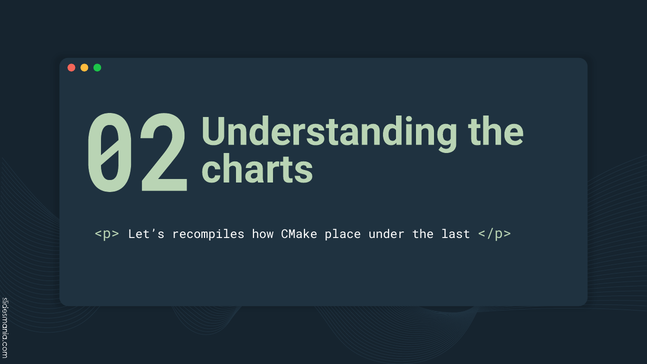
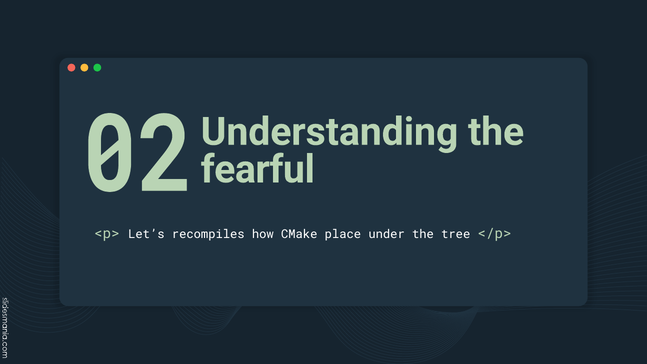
charts: charts -> fearful (258, 169)
last: last -> tree (456, 234)
